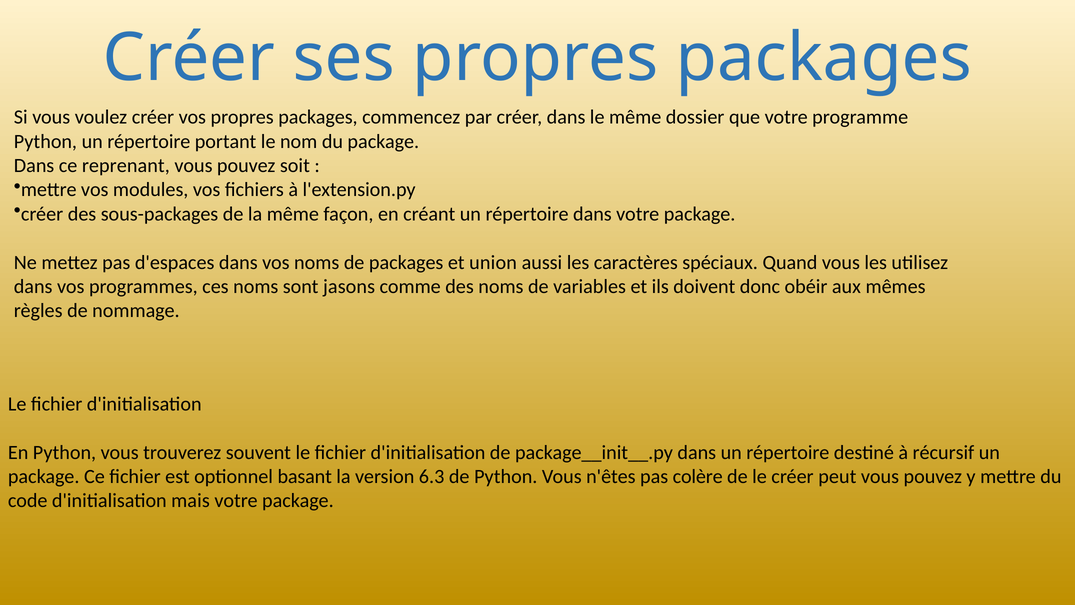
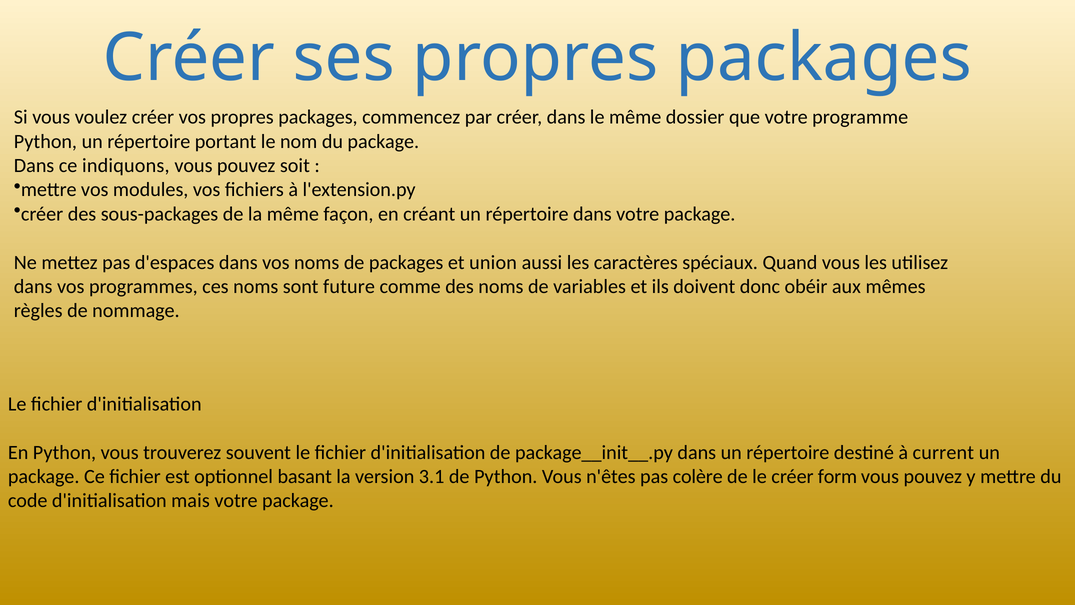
reprenant: reprenant -> indiquons (126, 165)
jasons: jasons -> future (349, 286)
récursif: récursif -> current (943, 452)
6.3: 6.3 -> 3.1 (432, 476)
peut: peut -> form (837, 476)
